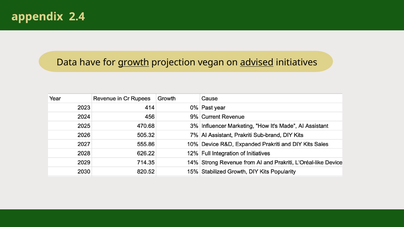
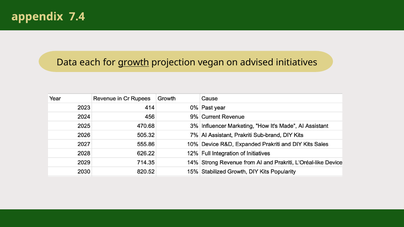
2.4: 2.4 -> 7.4 (77, 17)
have: have -> each (90, 63)
advised underline: present -> none (257, 63)
